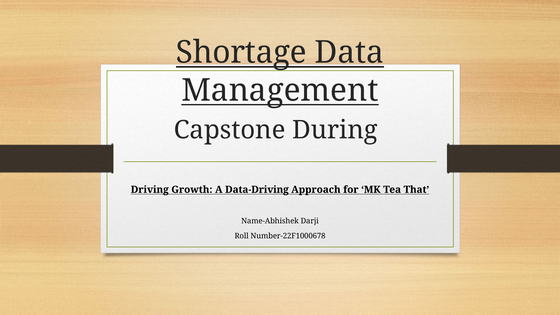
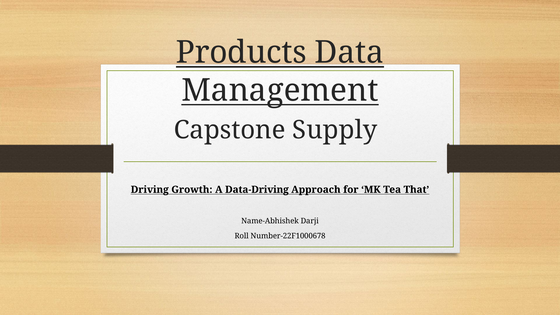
Shortage: Shortage -> Products (241, 53)
During: During -> Supply (335, 130)
